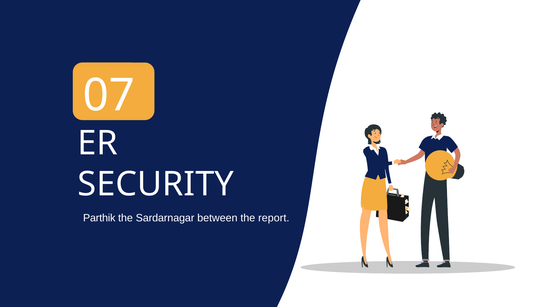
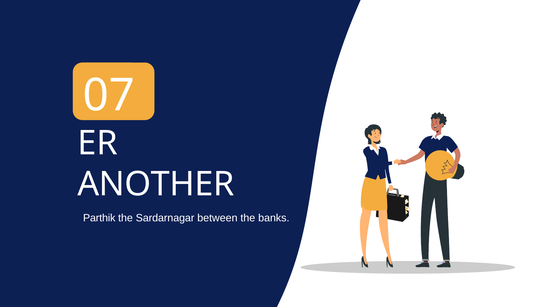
SECURITY: SECURITY -> ANOTHER (156, 184)
report: report -> banks (274, 218)
